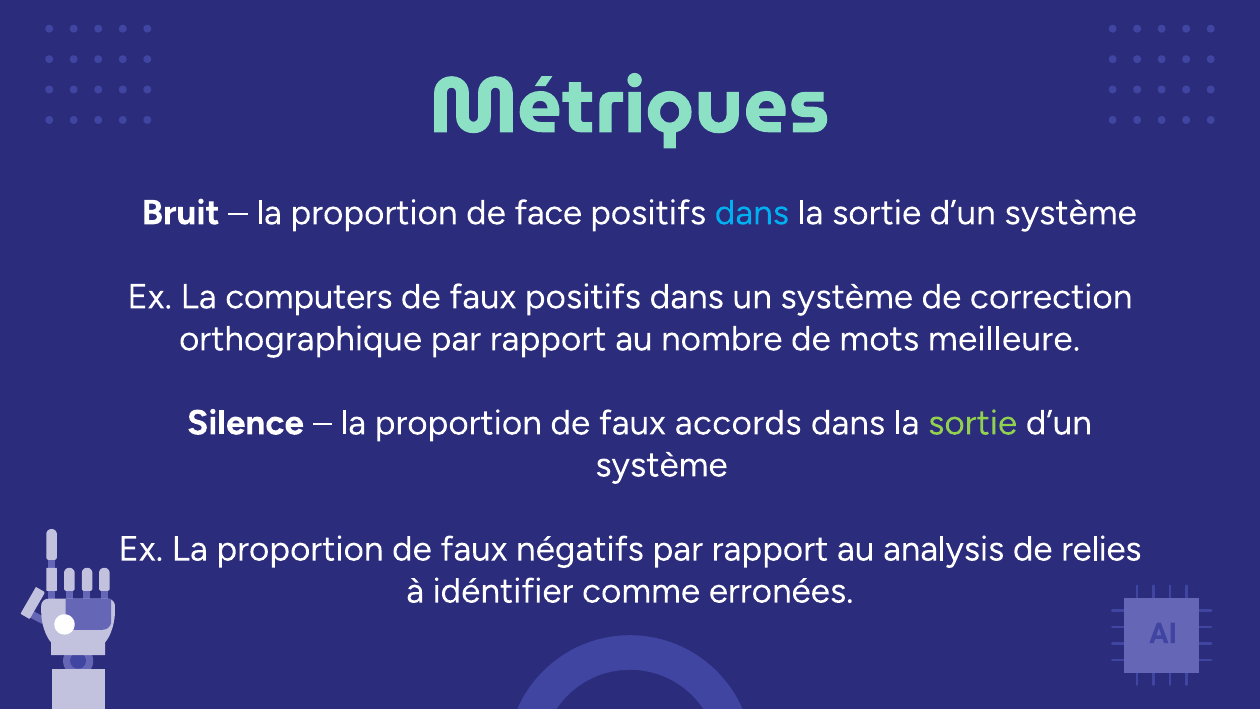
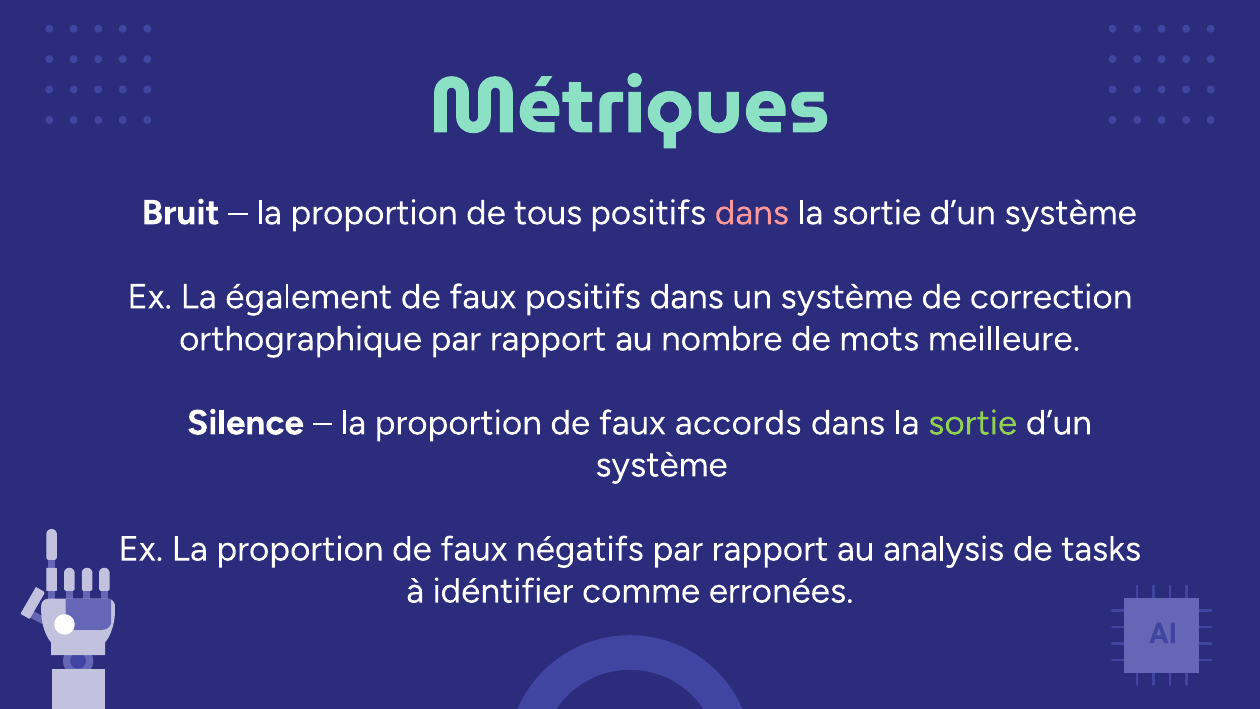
face: face -> tous (548, 213)
dans colour: light blue -> pink (752, 213)
computers: computers -> également (309, 297)
relies: relies -> tasks (1101, 549)
